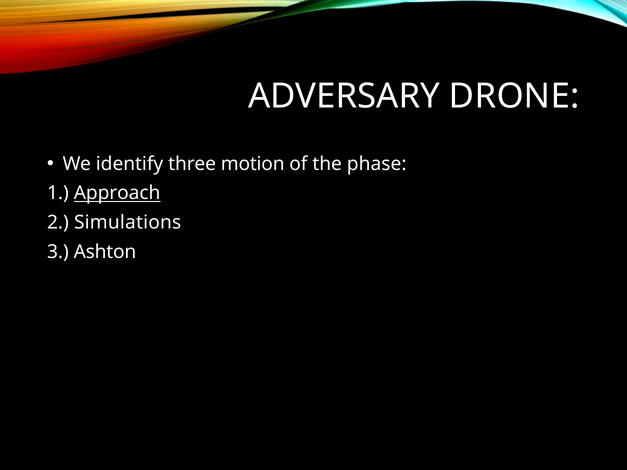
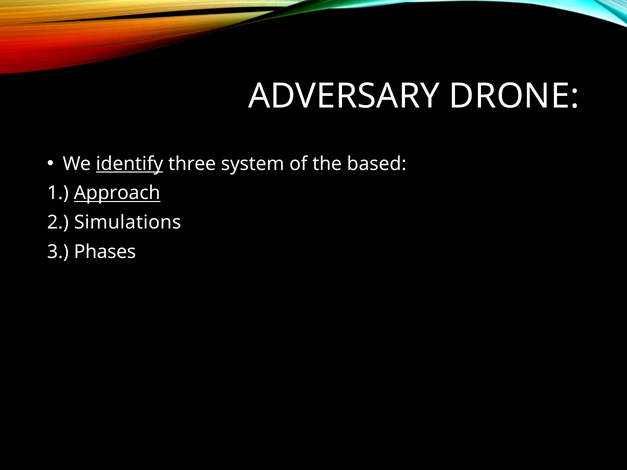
identify underline: none -> present (130, 164)
motion: motion -> system (253, 164)
phase: phase -> based (377, 164)
Ashton: Ashton -> Phases (105, 252)
